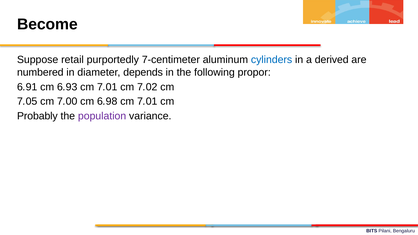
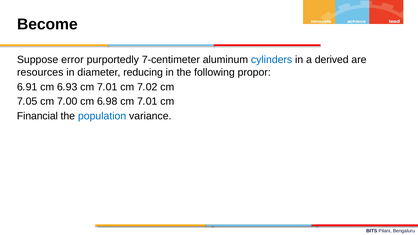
retail: retail -> error (72, 60)
numbered: numbered -> resources (40, 72)
depends: depends -> reducing (143, 72)
Probably: Probably -> Financial (37, 116)
population colour: purple -> blue (102, 116)
